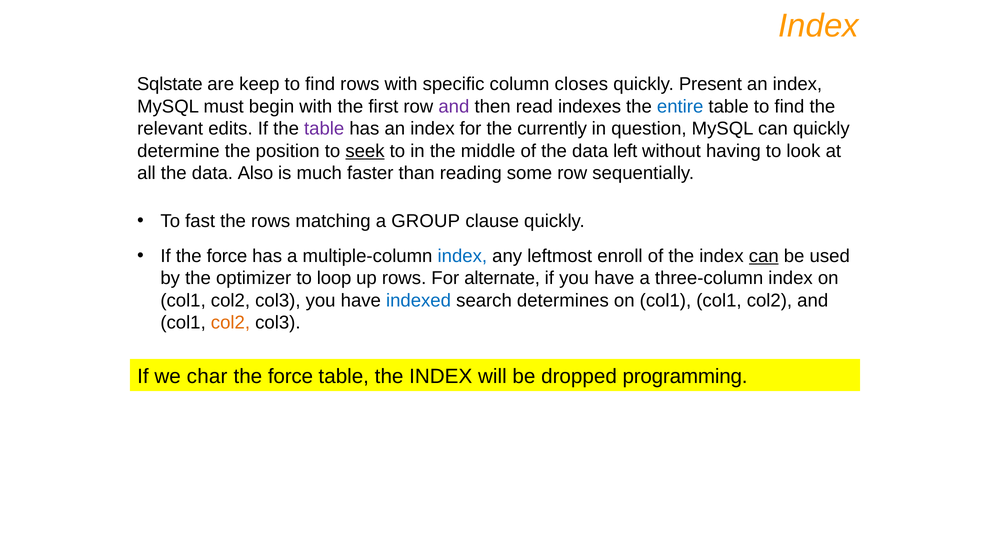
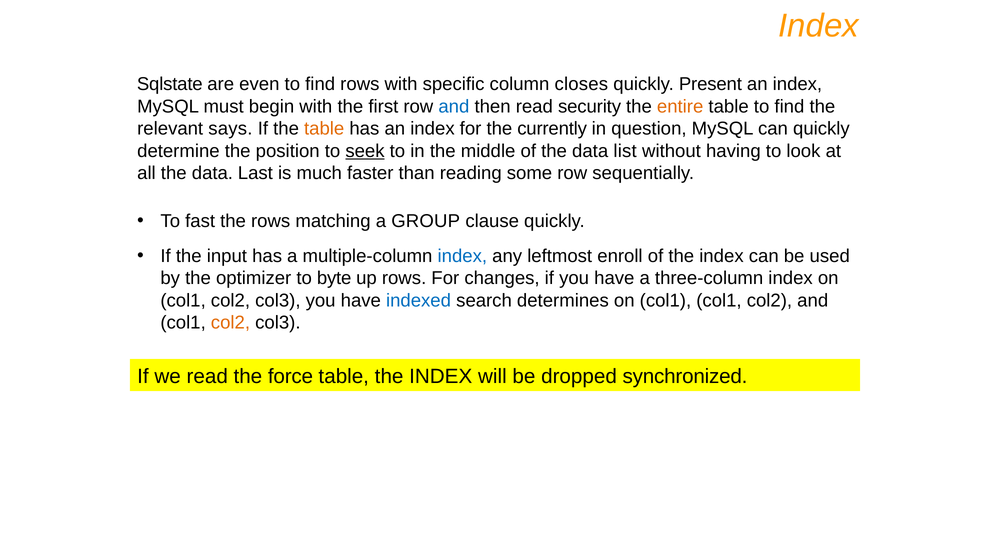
keep: keep -> even (259, 84)
and colour: purple -> blue (454, 106)
indexes: indexes -> security (590, 106)
entire colour: blue -> orange (680, 106)
edits: edits -> says (230, 129)
table colour: purple -> orange (324, 129)
left: left -> list (625, 151)
Also: Also -> Last (255, 173)
If the force: force -> input (227, 256)
can underline: present -> none (764, 256)
loop: loop -> byte (334, 278)
alternate: alternate -> changes (502, 278)
we char: char -> read (207, 376)
programming: programming -> synchronized (685, 376)
